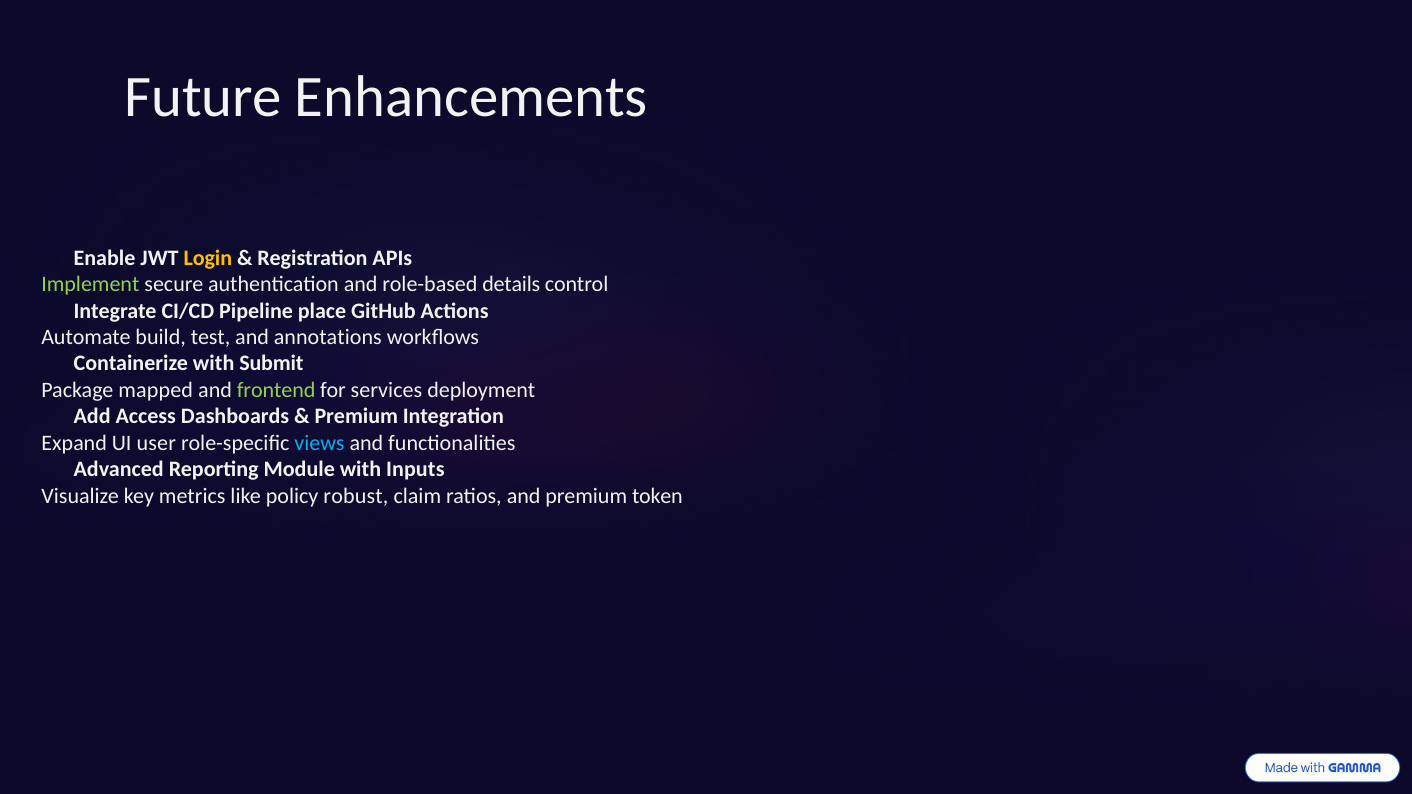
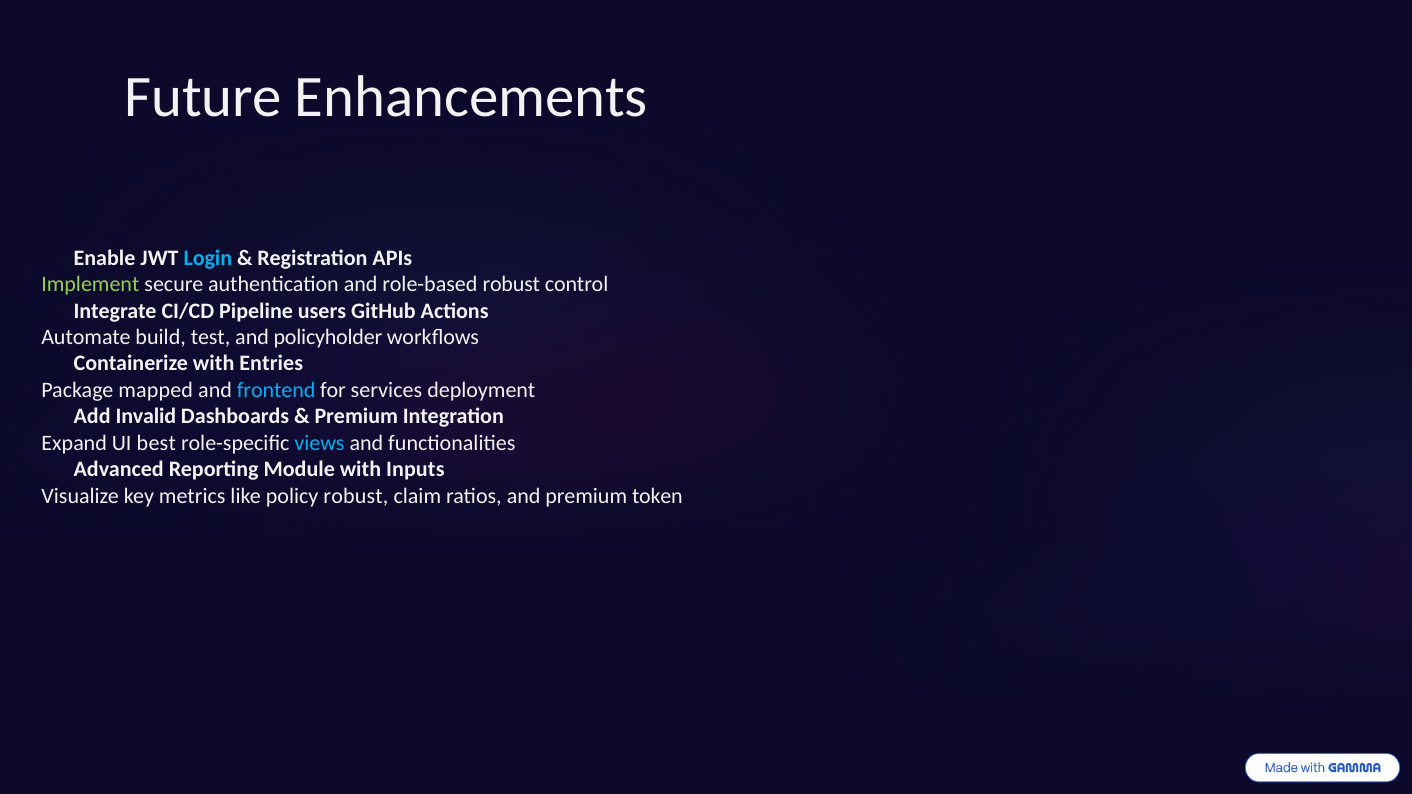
Login colour: yellow -> light blue (208, 258)
role-based details: details -> robust (511, 284)
place: place -> users (322, 311)
annotations: annotations -> policyholder (328, 337)
Submit: Submit -> Entries (271, 364)
frontend colour: light green -> light blue (276, 390)
Access: Access -> Invalid (146, 417)
user: user -> best (156, 443)
